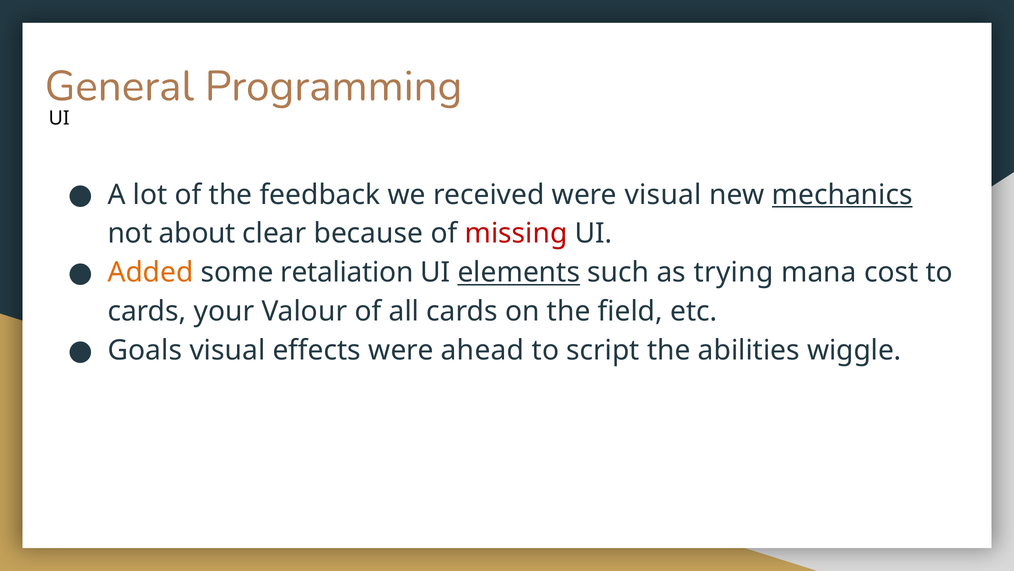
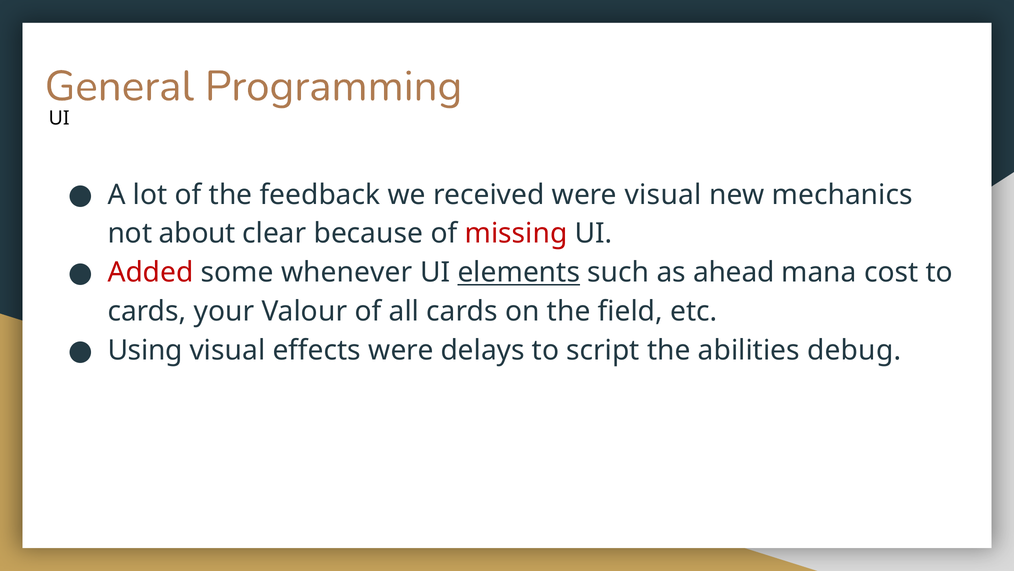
mechanics underline: present -> none (842, 194)
Added colour: orange -> red (150, 272)
retaliation: retaliation -> whenever (347, 272)
trying: trying -> ahead (734, 272)
Goals: Goals -> Using (145, 350)
ahead: ahead -> delays (483, 350)
wiggle: wiggle -> debug (854, 350)
